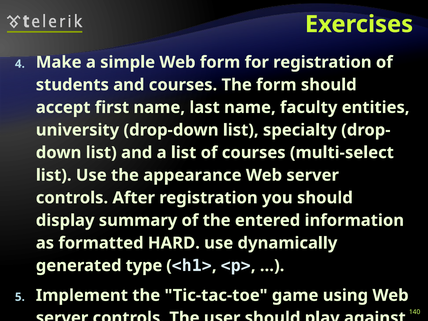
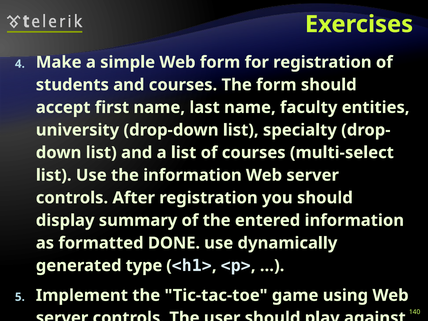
the appearance: appearance -> information (192, 175)
HARD: HARD -> DONE (174, 243)
